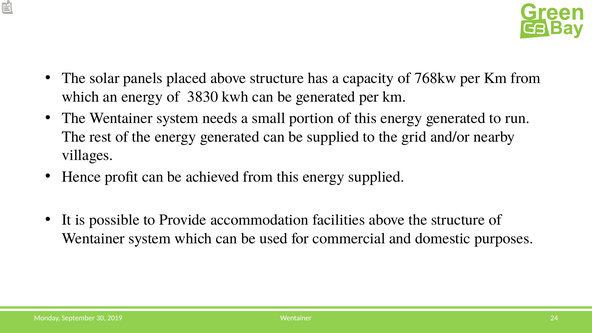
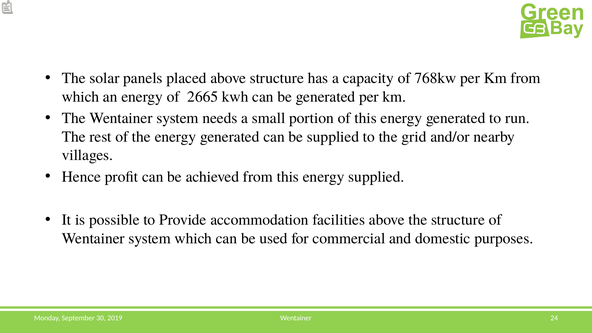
3830: 3830 -> 2665 (203, 97)
